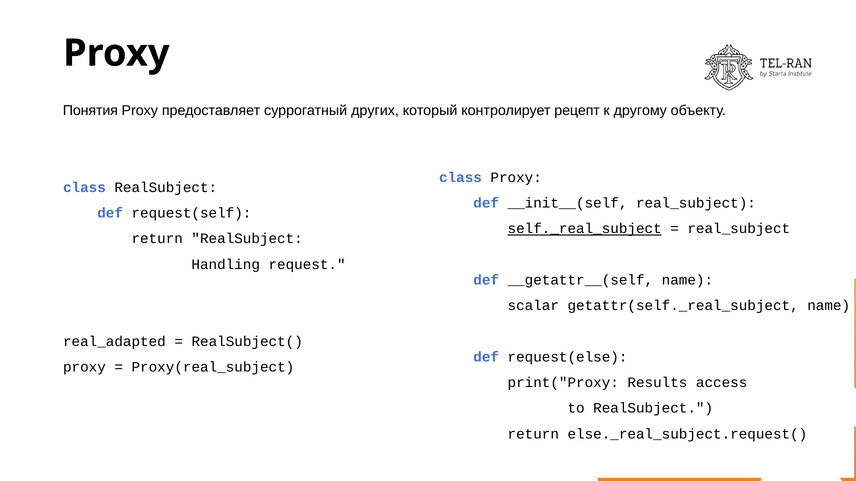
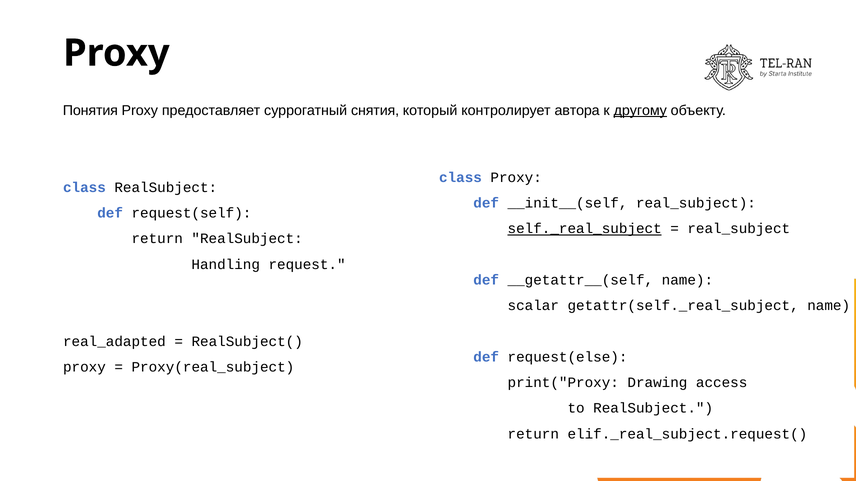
других: других -> снятия (375, 111)
рецепт: рецепт -> автора (577, 111)
другому underline: none -> present (640, 111)
Results: Results -> Drawing (657, 383)
else._real_subject.request(: else._real_subject.request( -> elif._real_subject.request( (687, 434)
